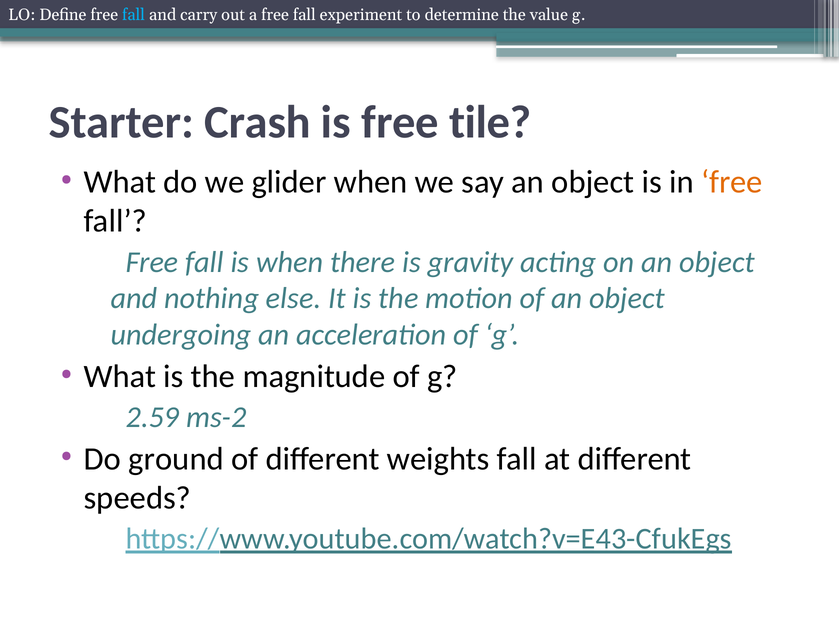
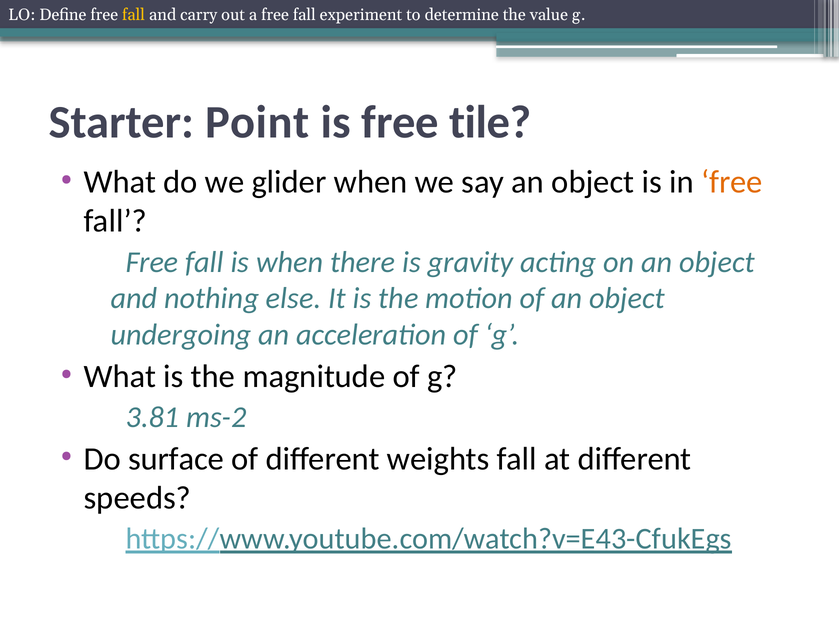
fall colour: light blue -> yellow (134, 15)
Crash: Crash -> Point (257, 122)
2.59: 2.59 -> 3.81 (152, 418)
ground: ground -> surface (176, 459)
